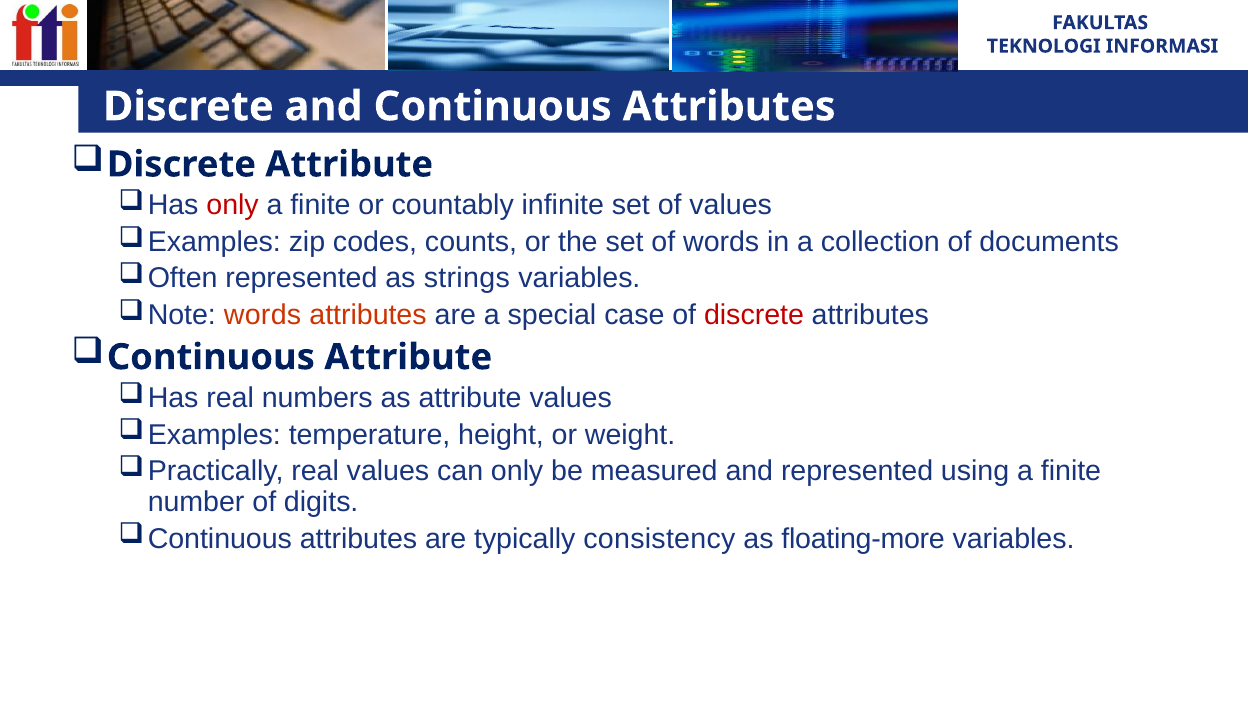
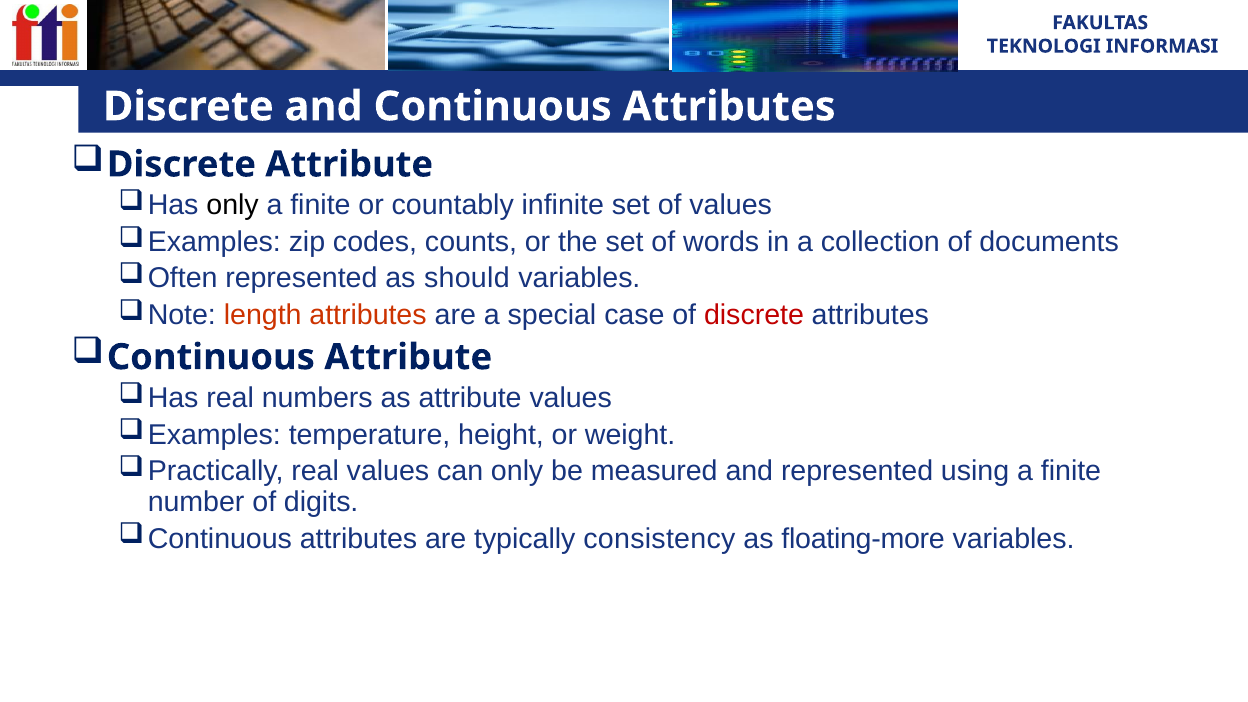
only colour: red -> black (233, 205)
strings: strings -> should (467, 278)
words: words -> length (263, 315)
